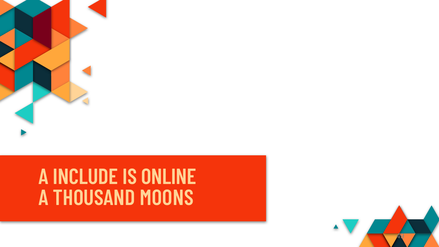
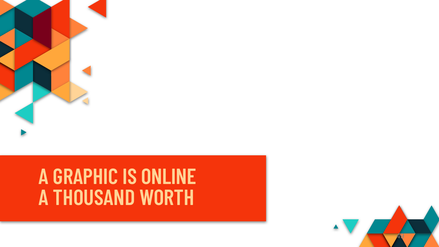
INCLUDE: INCLUDE -> GRAPHIC (86, 177)
MOONS: MOONS -> WORTH (167, 198)
